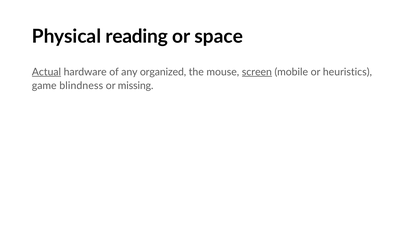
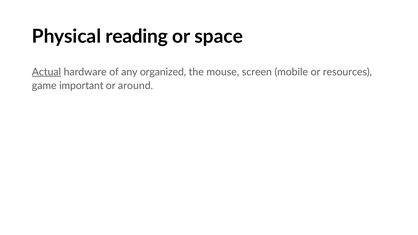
screen underline: present -> none (257, 72)
heuristics: heuristics -> resources (347, 72)
blindness: blindness -> important (81, 86)
missing: missing -> around (136, 86)
